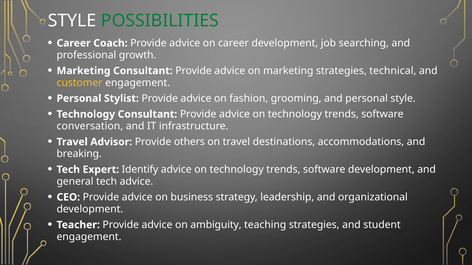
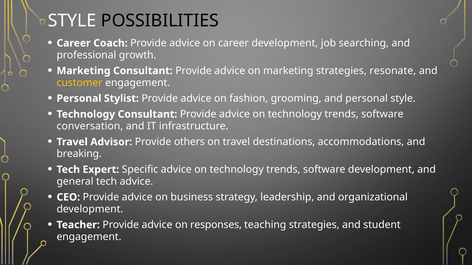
POSSIBILITIES colour: green -> black (160, 21)
technical: technical -> resonate (393, 71)
Identify: Identify -> Specific (140, 170)
ambiguity: ambiguity -> responses (216, 225)
